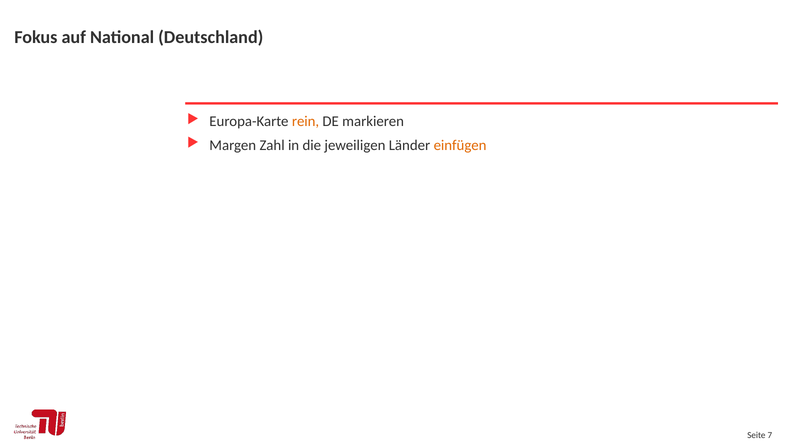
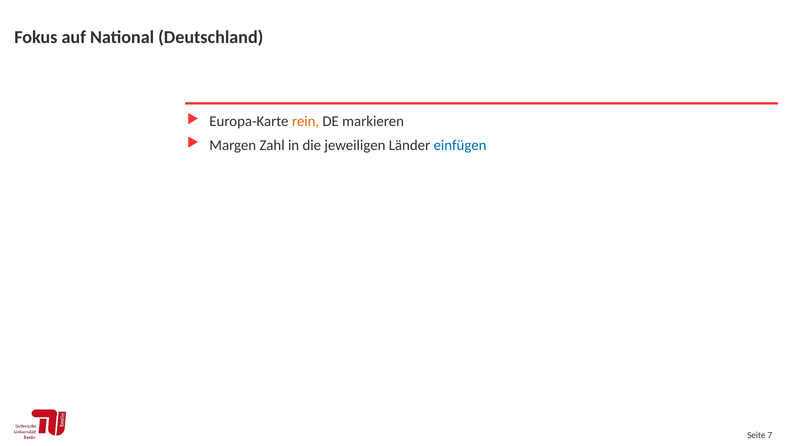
einfügen colour: orange -> blue (460, 145)
